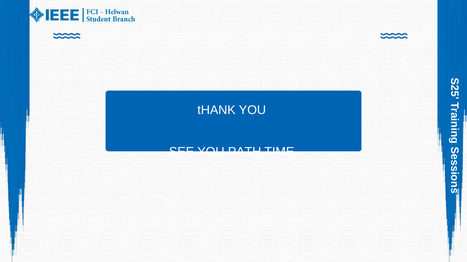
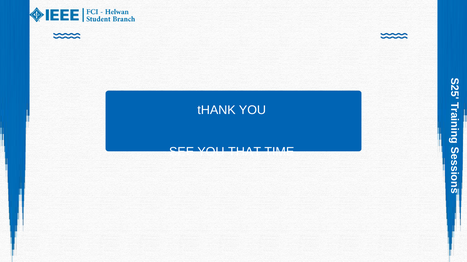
PATH: PATH -> THAT (245, 152)
